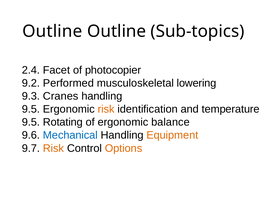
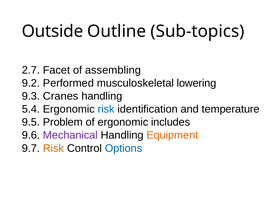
Outline: Outline -> Outside (52, 31)
2.4: 2.4 -> 2.7 (31, 70)
photocopier: photocopier -> assembling (113, 70)
9.5: 9.5 -> 5.4 (31, 109)
risk colour: orange -> blue (106, 109)
Rotating: Rotating -> Problem (63, 122)
balance: balance -> includes (171, 122)
Mechanical colour: blue -> purple (70, 135)
Options colour: orange -> blue (124, 148)
